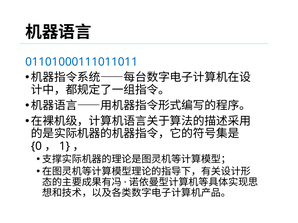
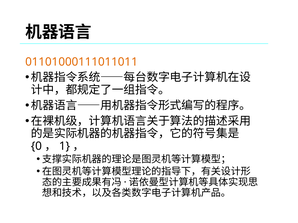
01101000111011011 colour: blue -> orange (82, 62)
